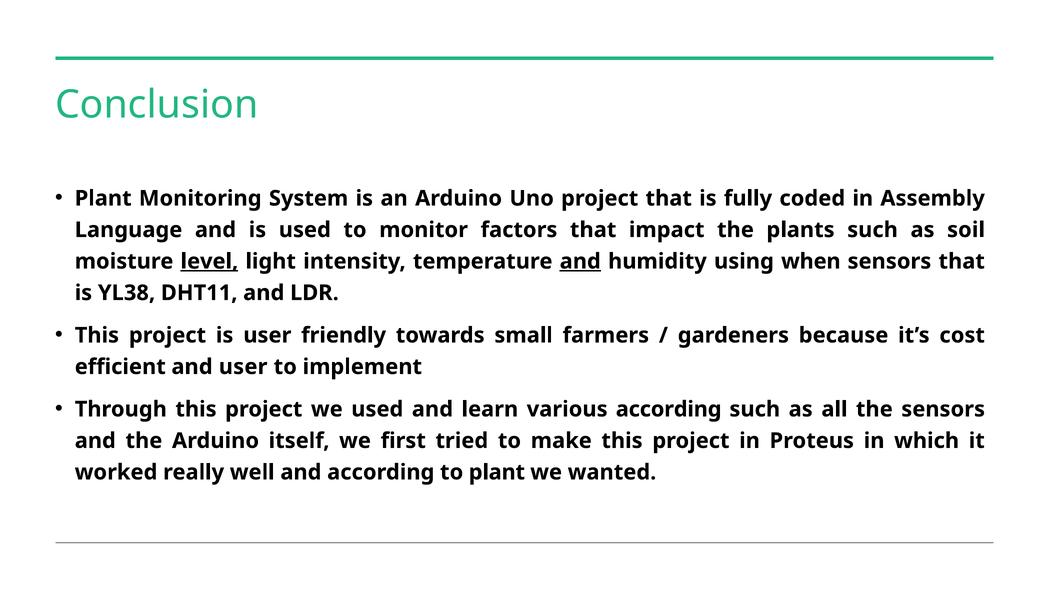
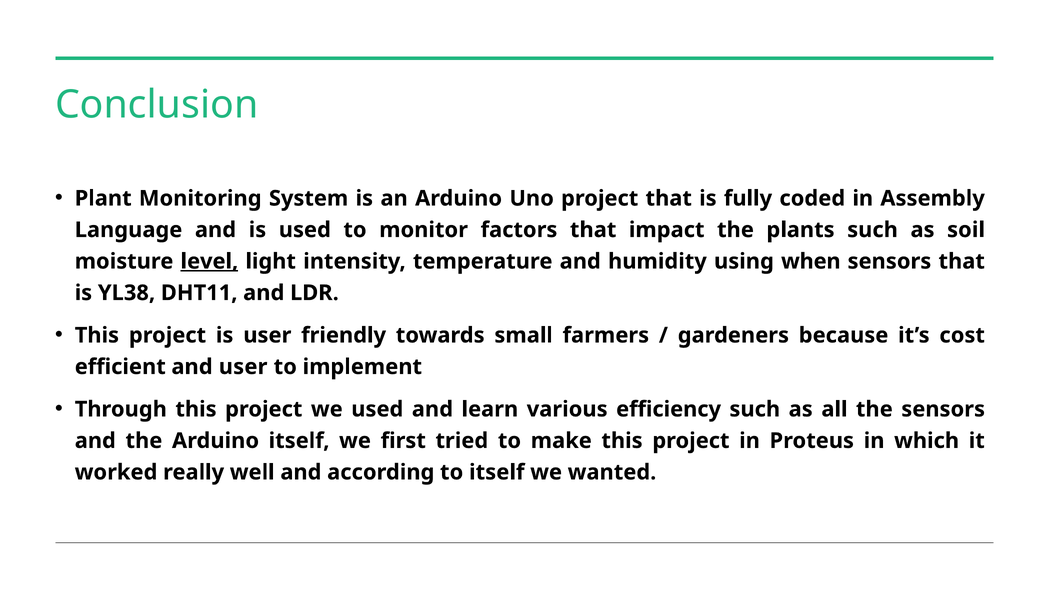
and underline: present -> none (580, 261)
various according: according -> efficiency (669, 409)
to plant: plant -> itself (497, 472)
